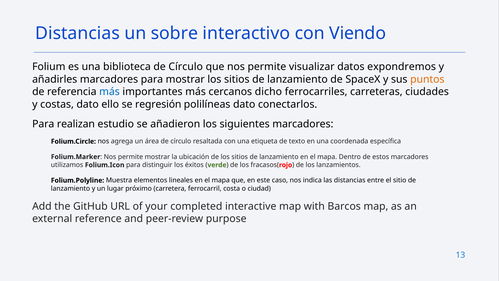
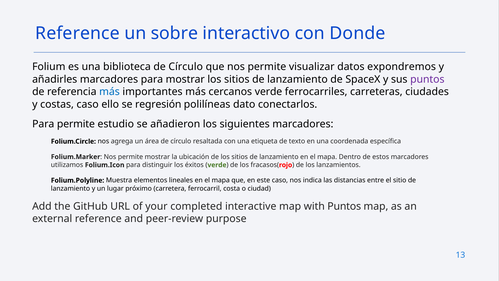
Distancias: Distancias -> Reference (77, 33)
Viendo: Viendo -> Donde (358, 33)
puntos colour: orange -> purple (427, 79)
cercanos dicho: dicho -> verde (268, 92)
costas dato: dato -> caso (88, 104)
Para realizan: realizan -> permite (76, 124)
with Barcos: Barcos -> Puntos (344, 206)
